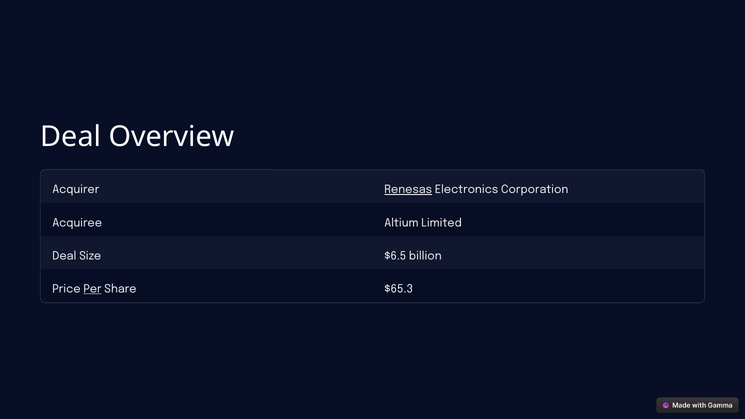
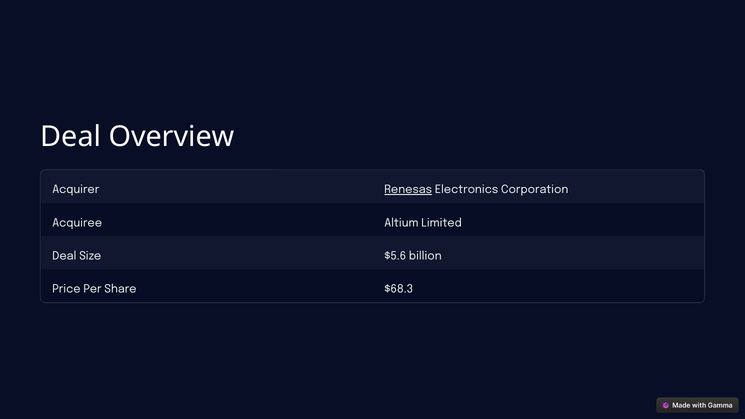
$6.5: $6.5 -> $5.6 (395, 256)
Per underline: present -> none (93, 289)
$65.3: $65.3 -> $68.3 (399, 289)
